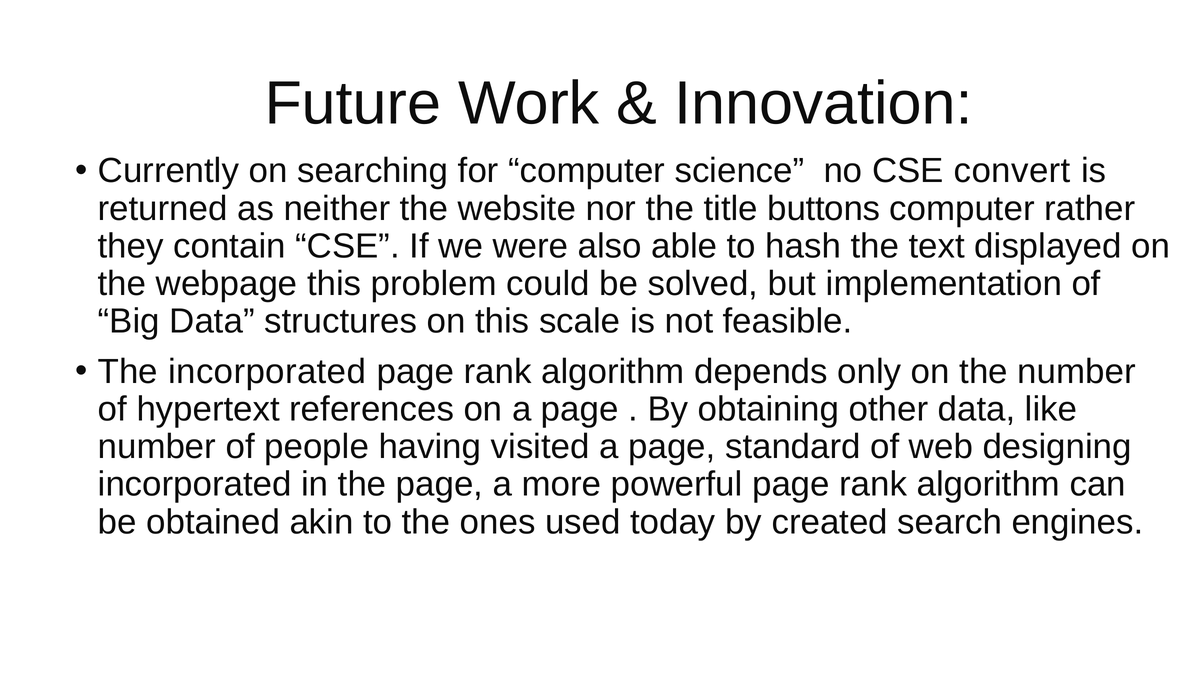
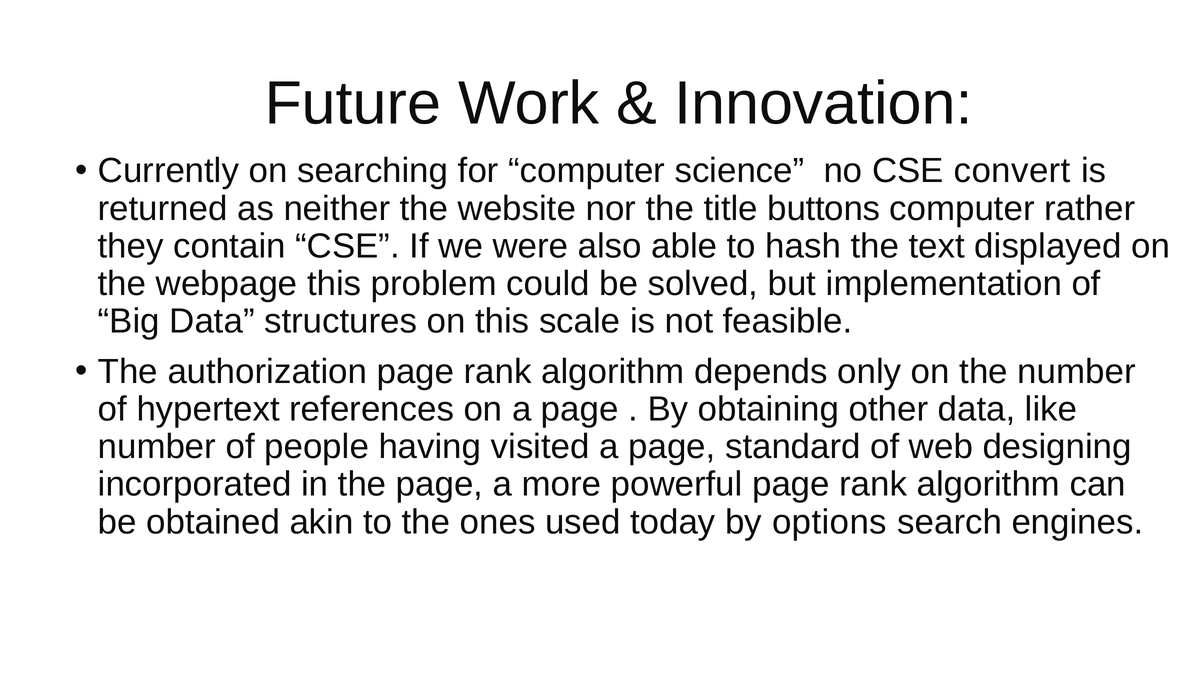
The incorporated: incorporated -> authorization (267, 372)
created: created -> options (830, 522)
